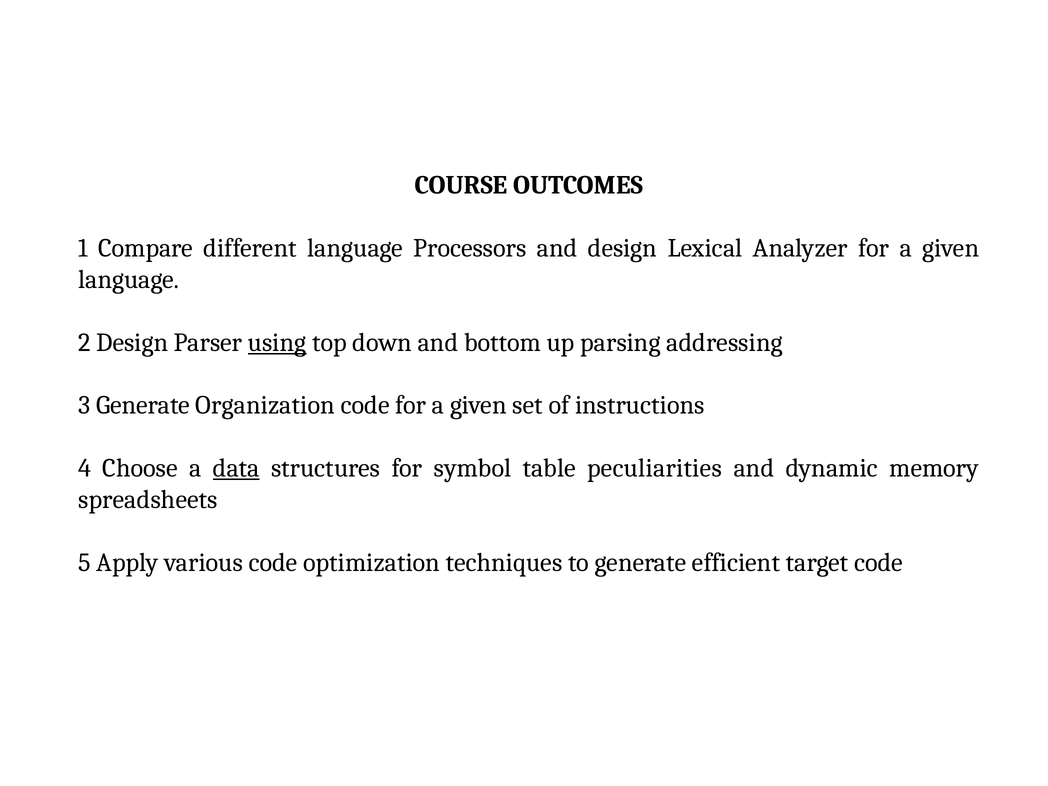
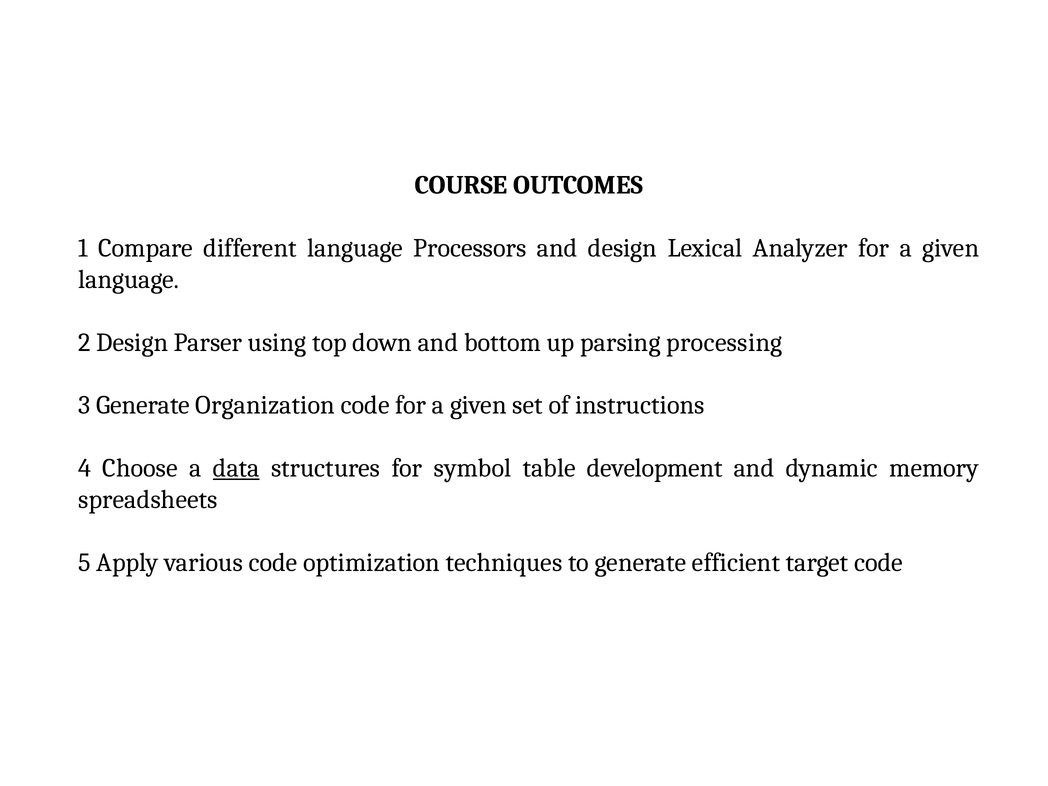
using underline: present -> none (277, 342)
addressing: addressing -> processing (724, 342)
peculiarities: peculiarities -> development (655, 468)
